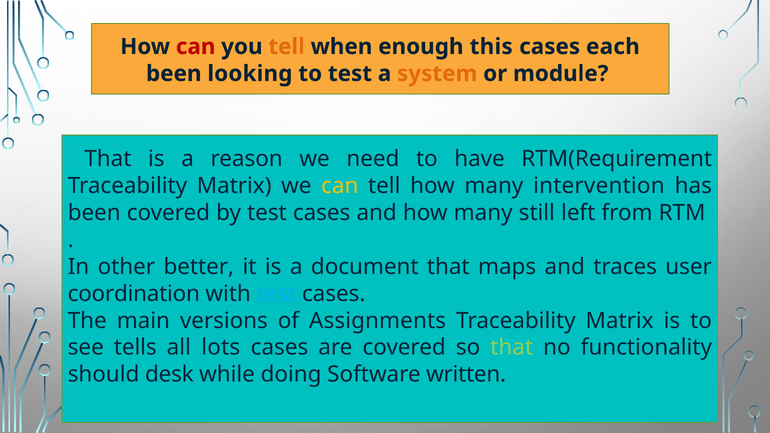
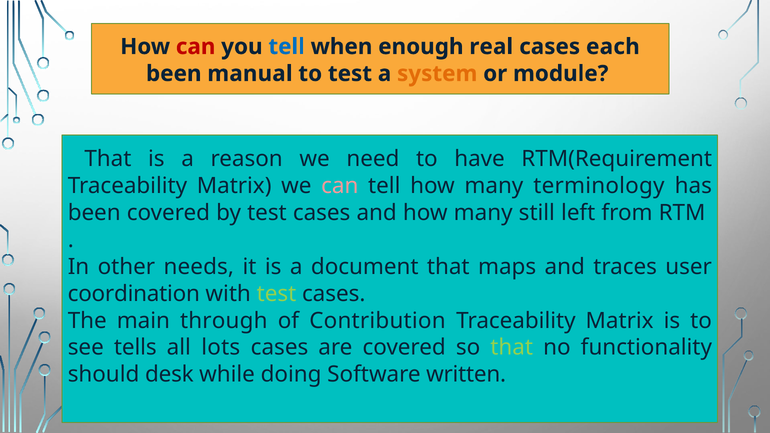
tell colour: orange -> blue (287, 47)
this: this -> real (491, 47)
looking: looking -> manual (250, 74)
can colour: yellow -> pink (340, 186)
intervention: intervention -> terminology (599, 186)
better: better -> needs (199, 267)
test colour: light blue -> light green (276, 294)
versions: versions -> through (224, 321)
Assignments: Assignments -> Contribution (377, 321)
